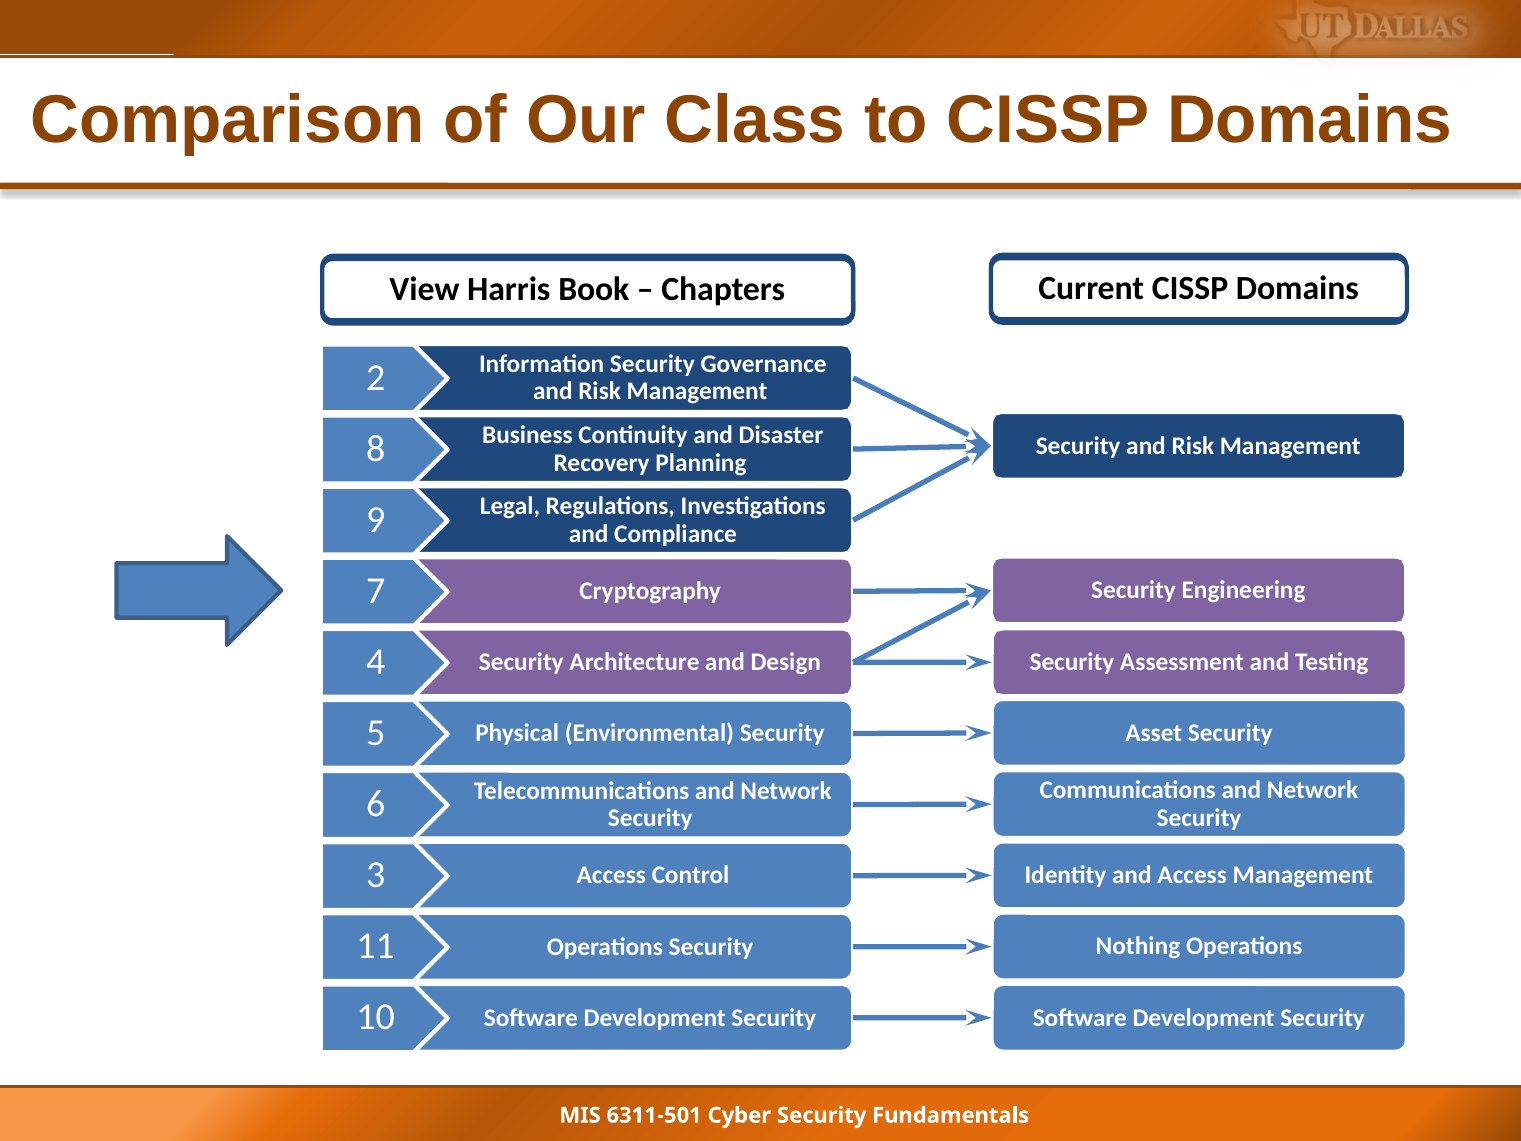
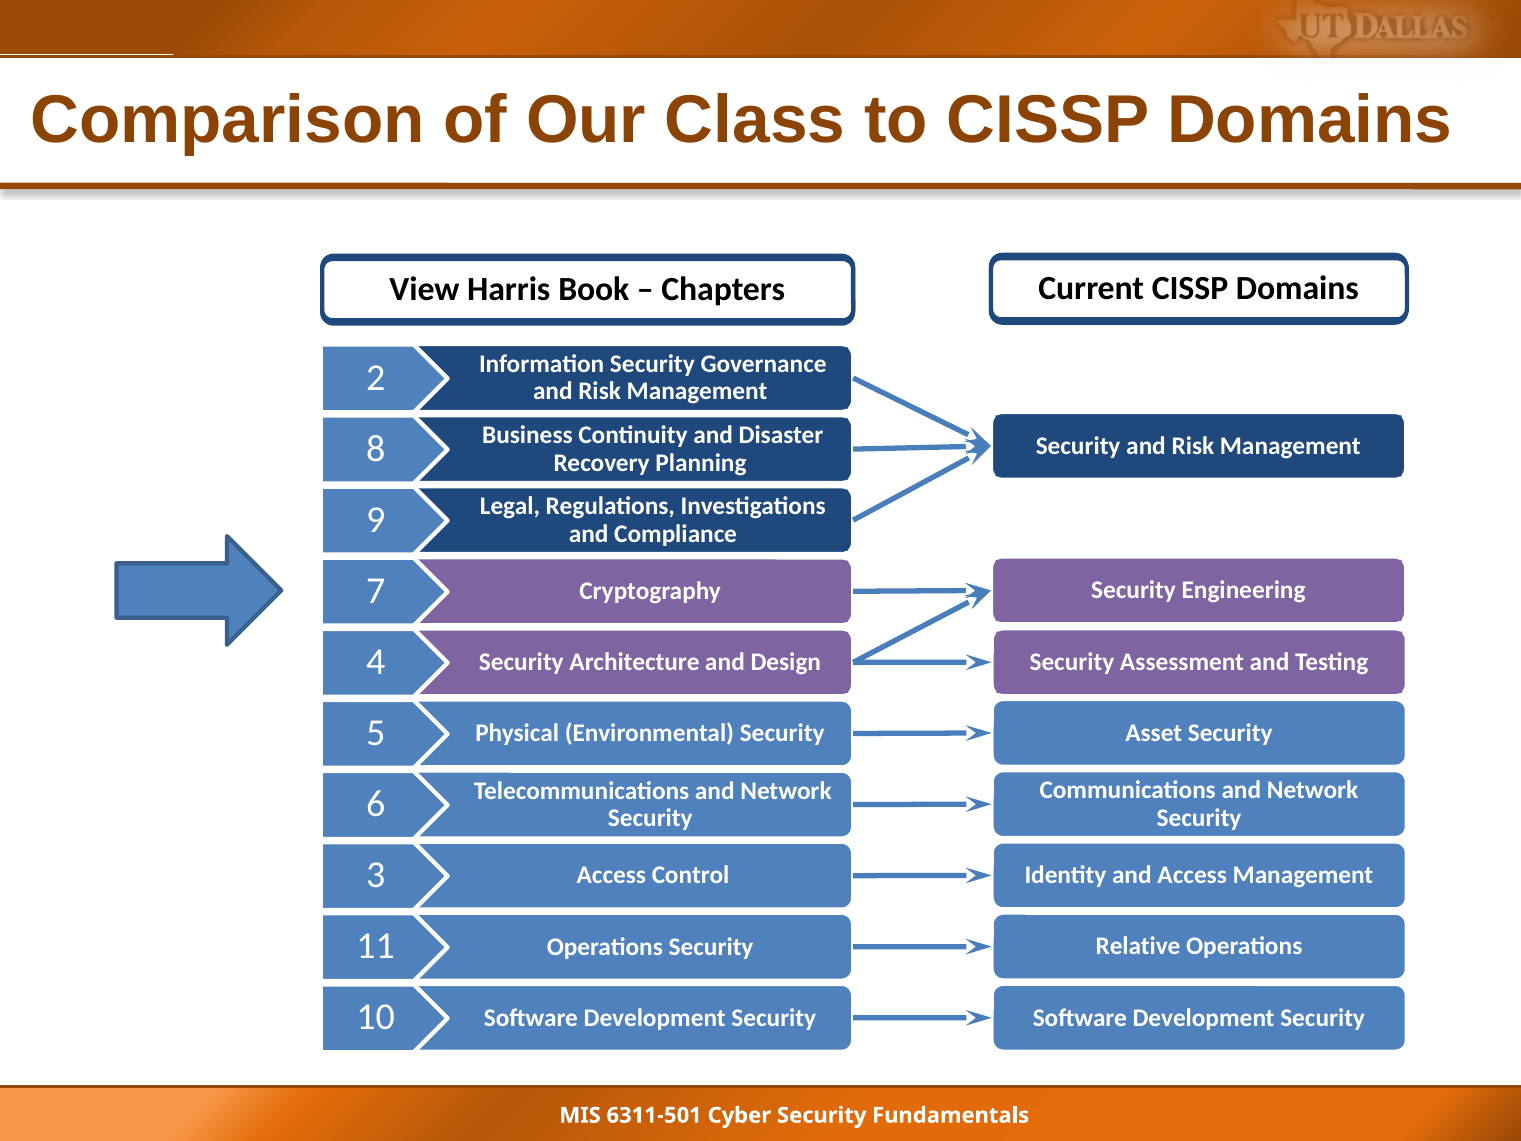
Nothing: Nothing -> Relative (1138, 946)
